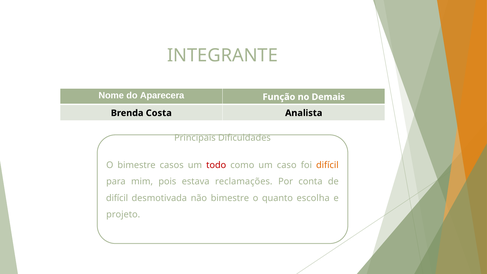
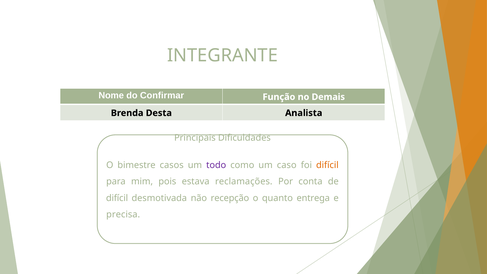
Aparecera: Aparecera -> Confirmar (162, 95)
Costa: Costa -> Desta (159, 113)
todo colour: red -> purple (216, 165)
não bimestre: bimestre -> recepção (230, 198)
escolha: escolha -> entrega (313, 198)
projeto: projeto -> precisa (123, 214)
